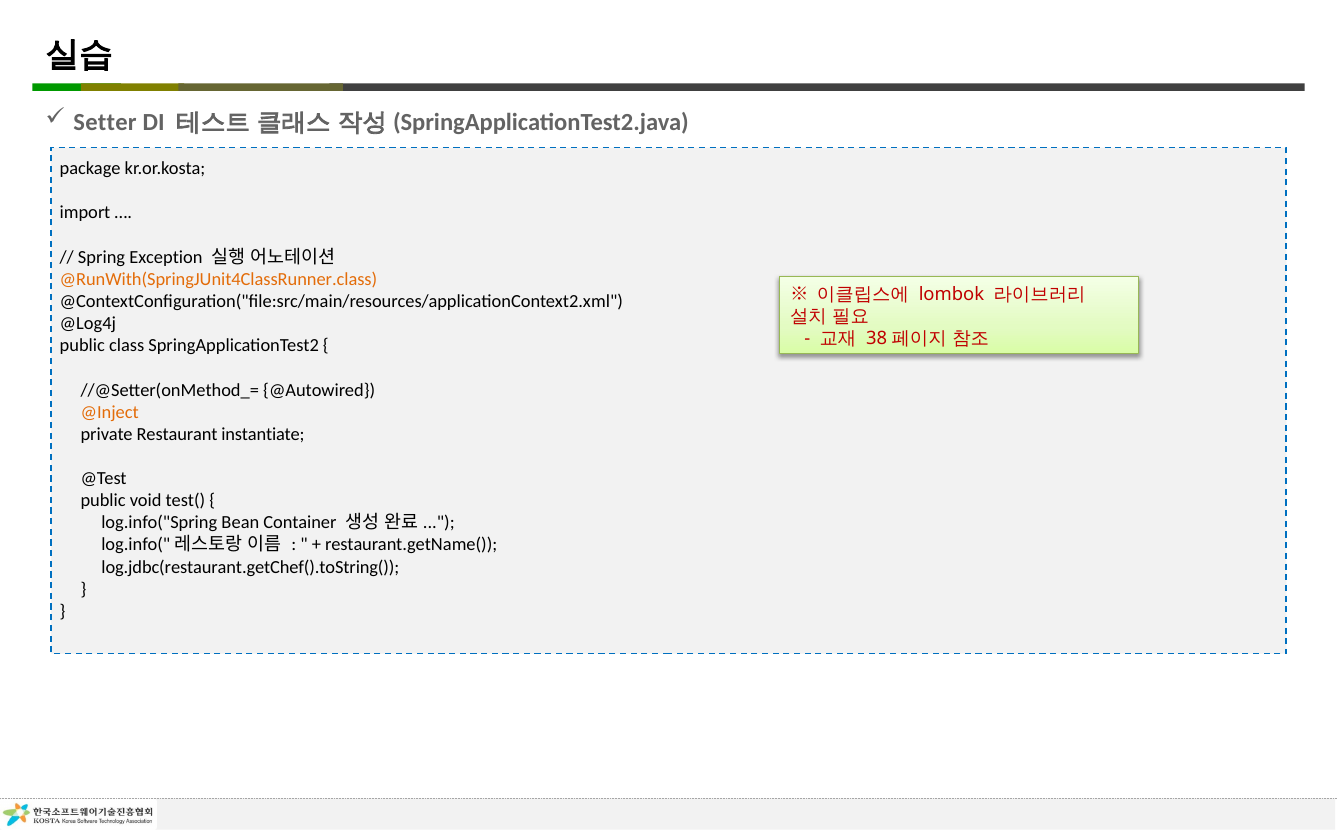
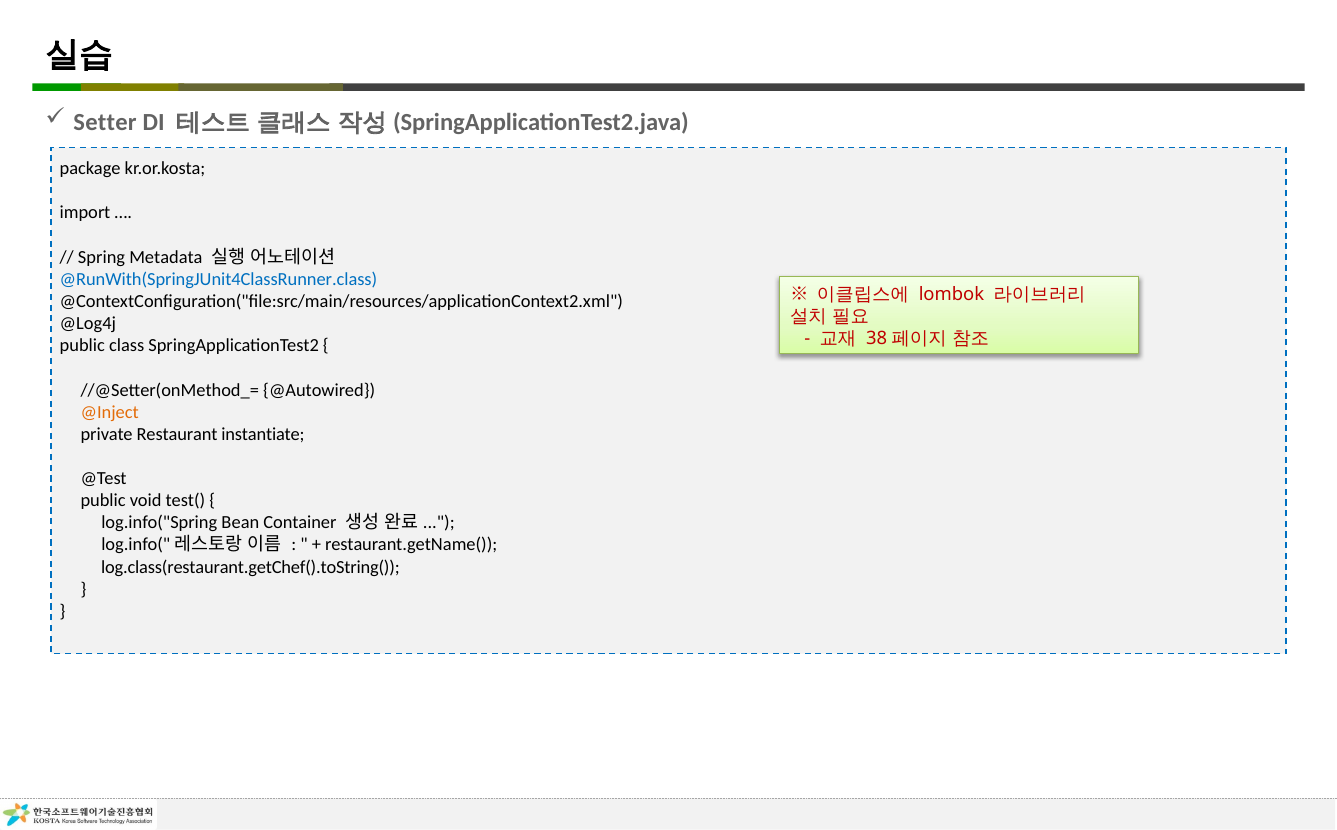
Exception: Exception -> Metadata (166, 257)
@RunWith(SpringJUnit4ClassRunner.class colour: orange -> blue (218, 279)
log.jdbc(restaurant.getChef().toString(: log.jdbc(restaurant.getChef().toString( -> log.class(restaurant.getChef().toString( (250, 567)
